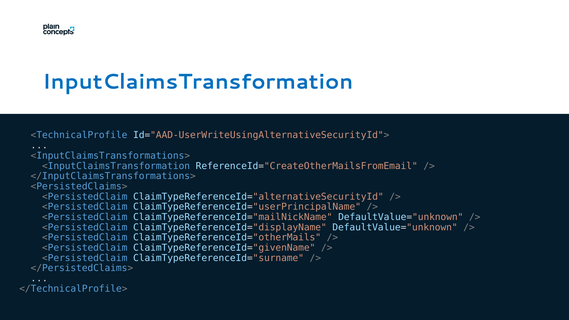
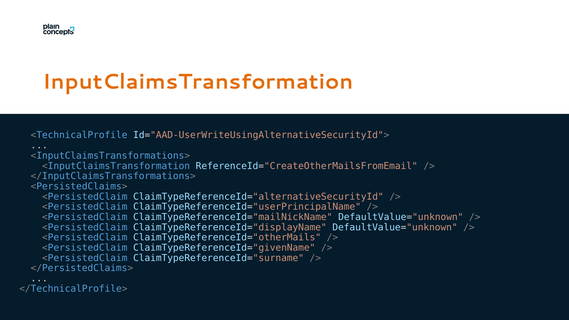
InputClaimsTransformation colour: blue -> orange (198, 82)
